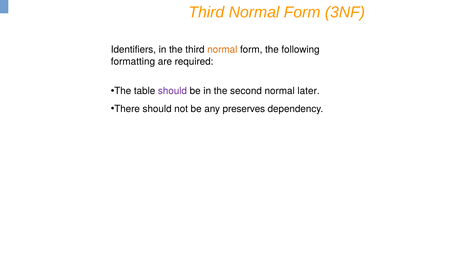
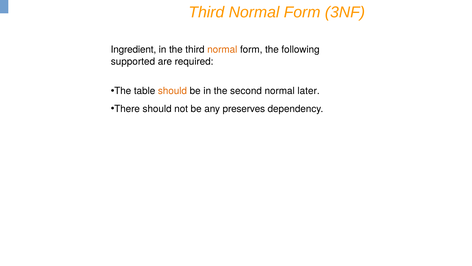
Identifiers: Identifiers -> Ingredient (133, 50)
formatting: formatting -> supported (133, 61)
should colour: purple -> orange (172, 91)
